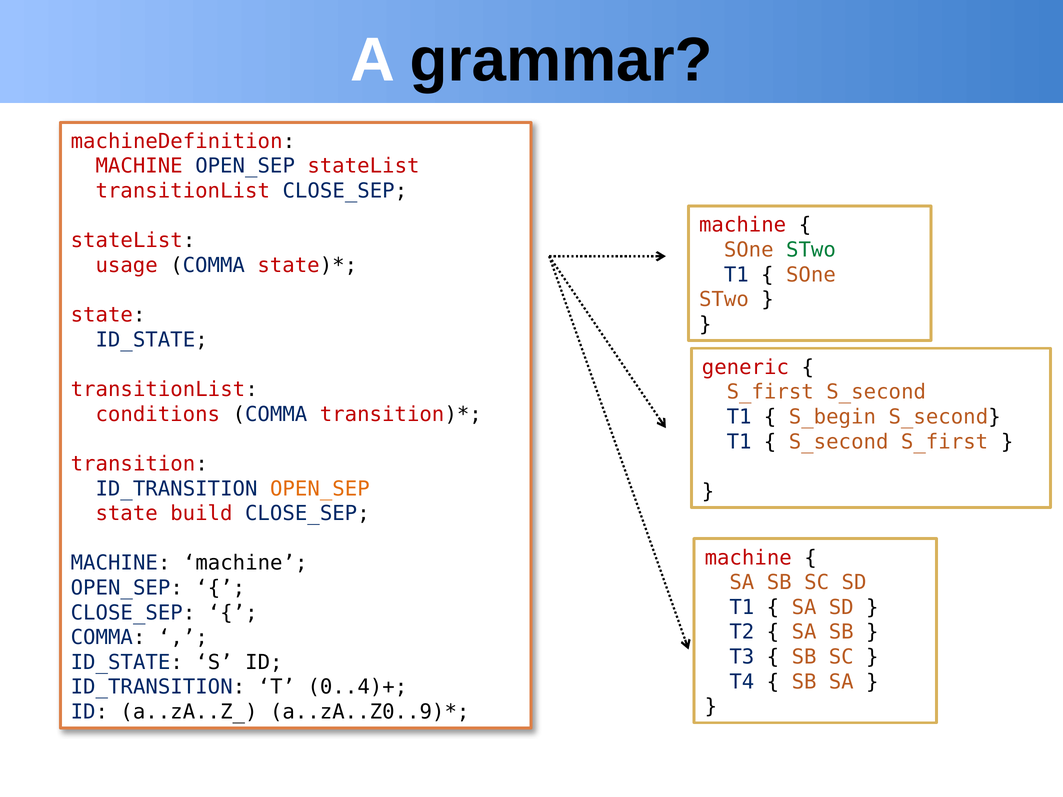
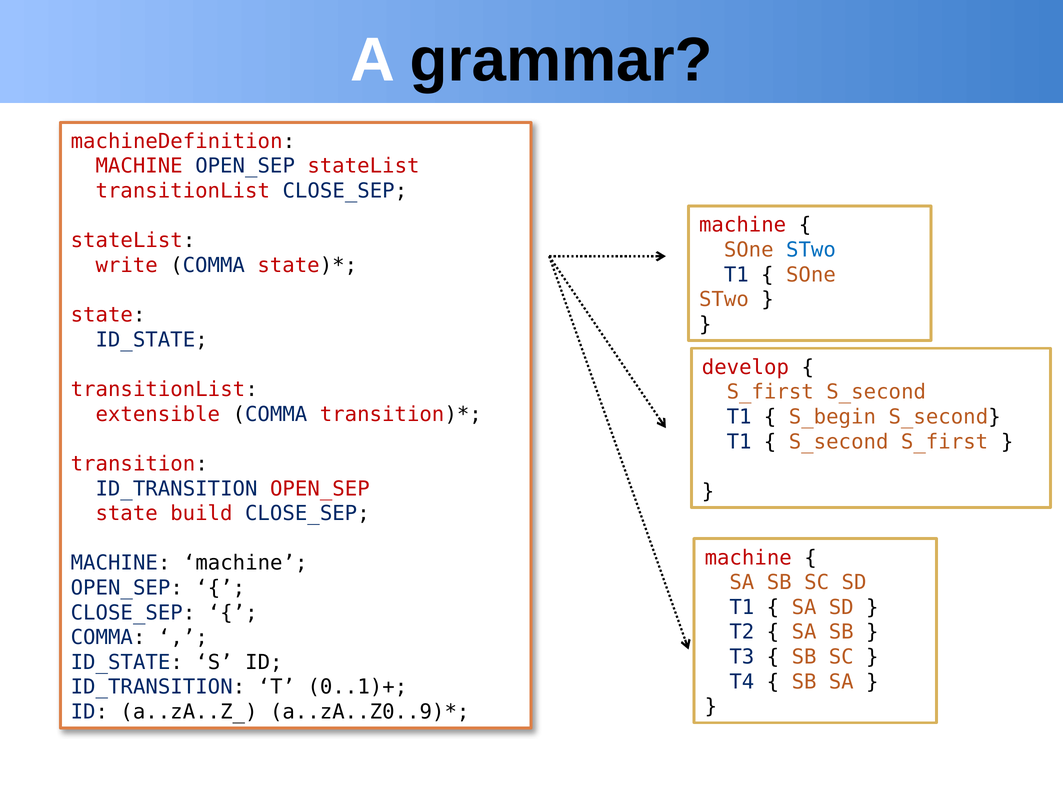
STwo colour: green -> blue (811, 250)
usage: usage -> write (127, 265)
generic: generic -> develop (745, 367)
conditions: conditions -> extensible (158, 414)
OPEN_SEP colour: orange -> red (320, 489)
0..4)+: 0..4)+ -> 0..1)+ (357, 687)
